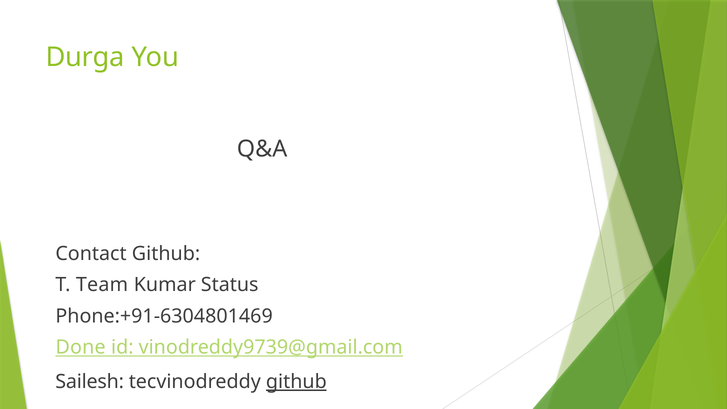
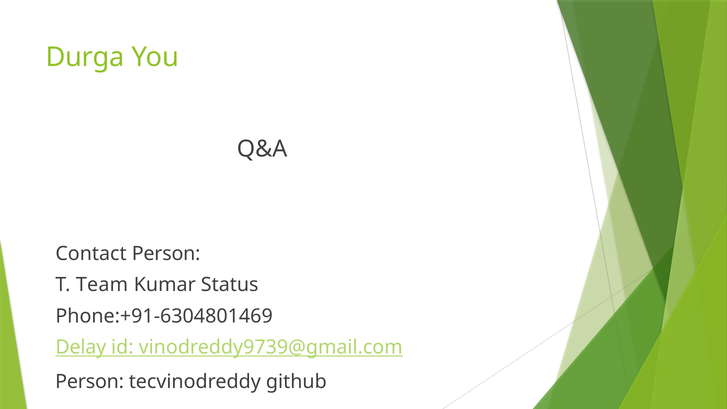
Contact Github: Github -> Person (166, 254)
Done: Done -> Delay (81, 347)
Sailesh: Sailesh -> Person (90, 382)
github underline: present -> none (296, 382)
